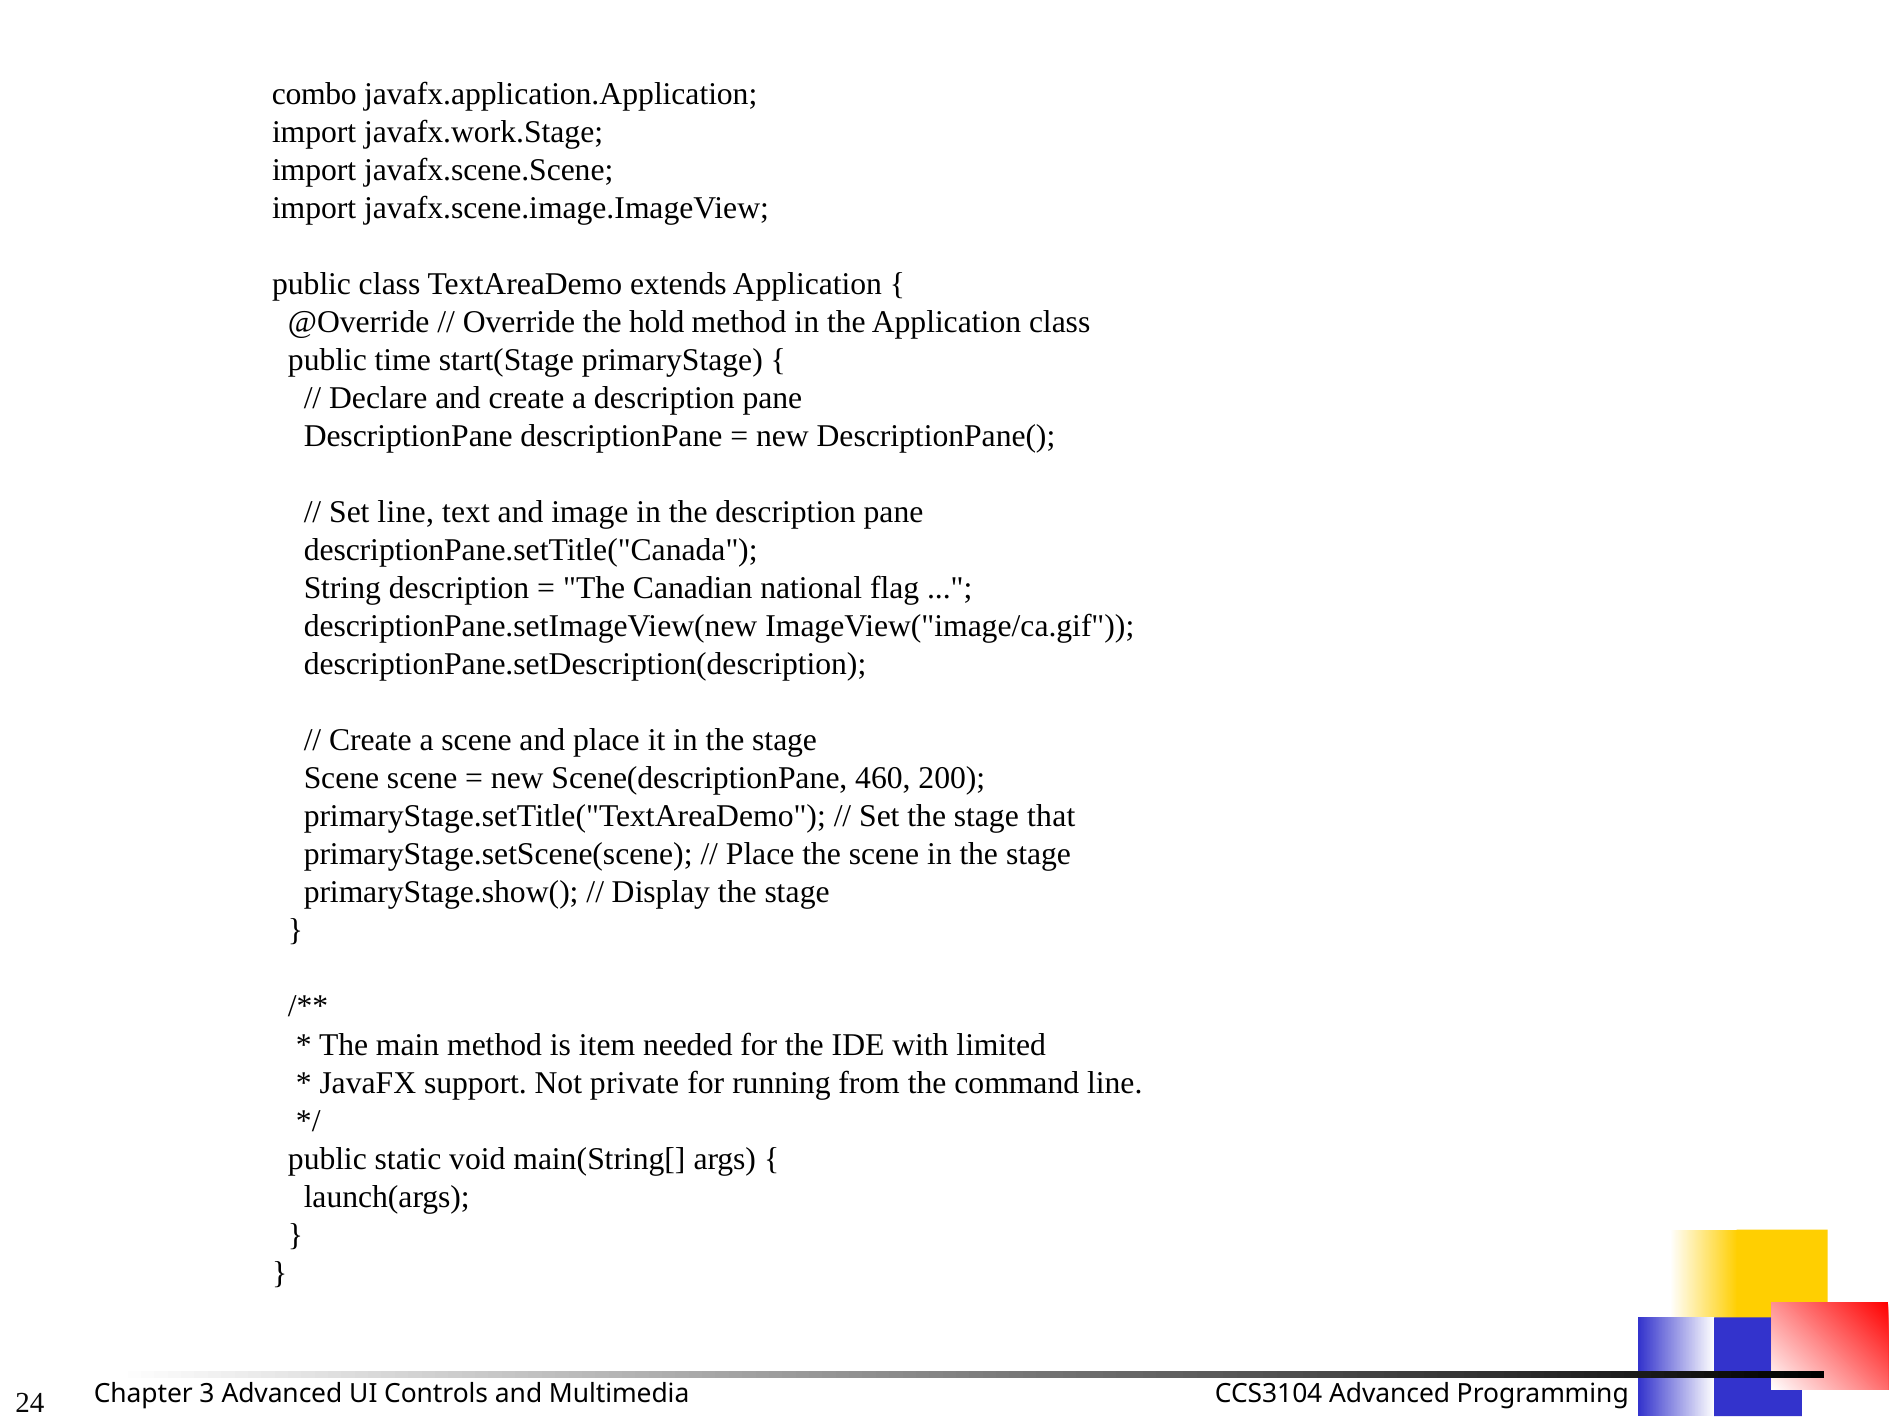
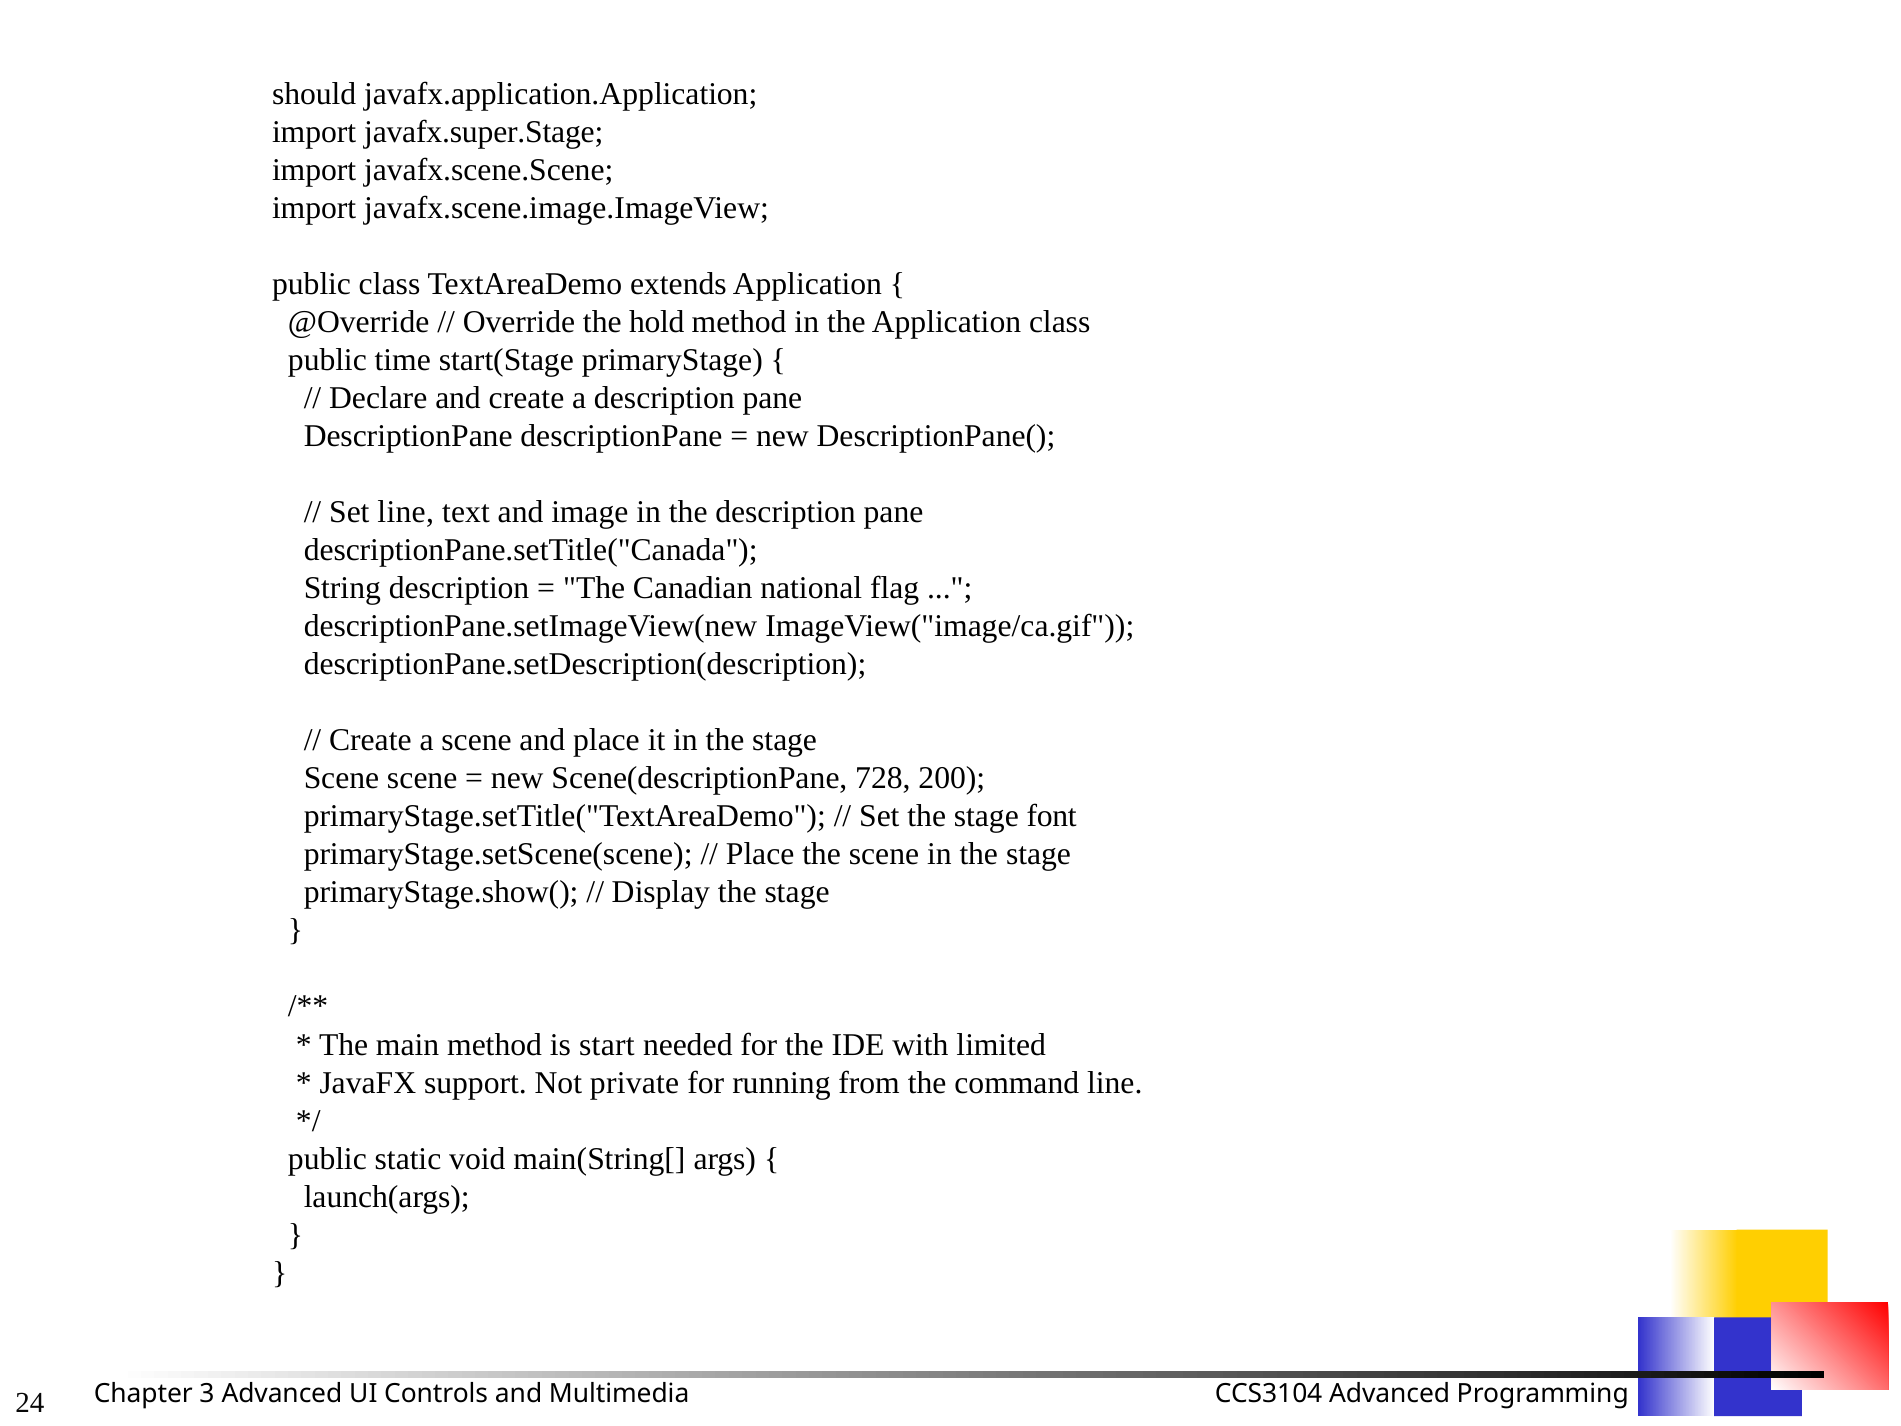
combo: combo -> should (314, 94)
javafx.work.Stage: javafx.work.Stage -> javafx.super.Stage (484, 132)
460: 460 -> 728 (883, 778)
that: that -> font (1052, 816)
item: item -> start (607, 1044)
